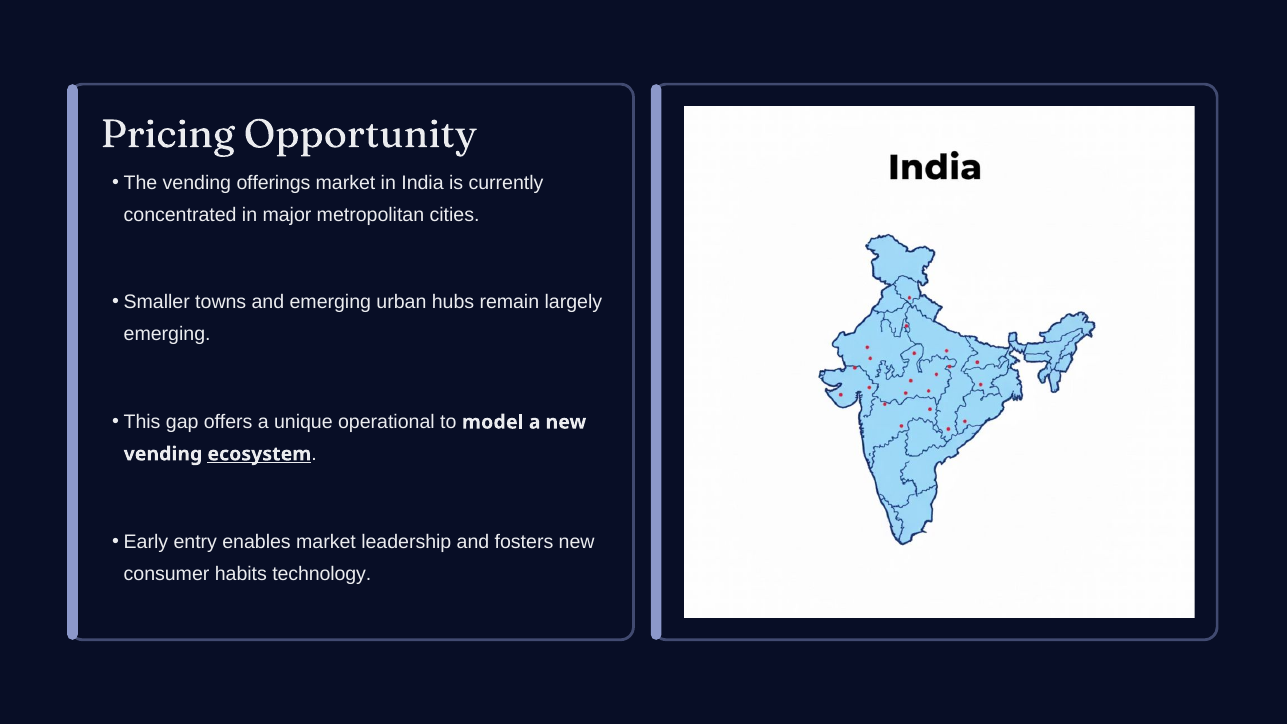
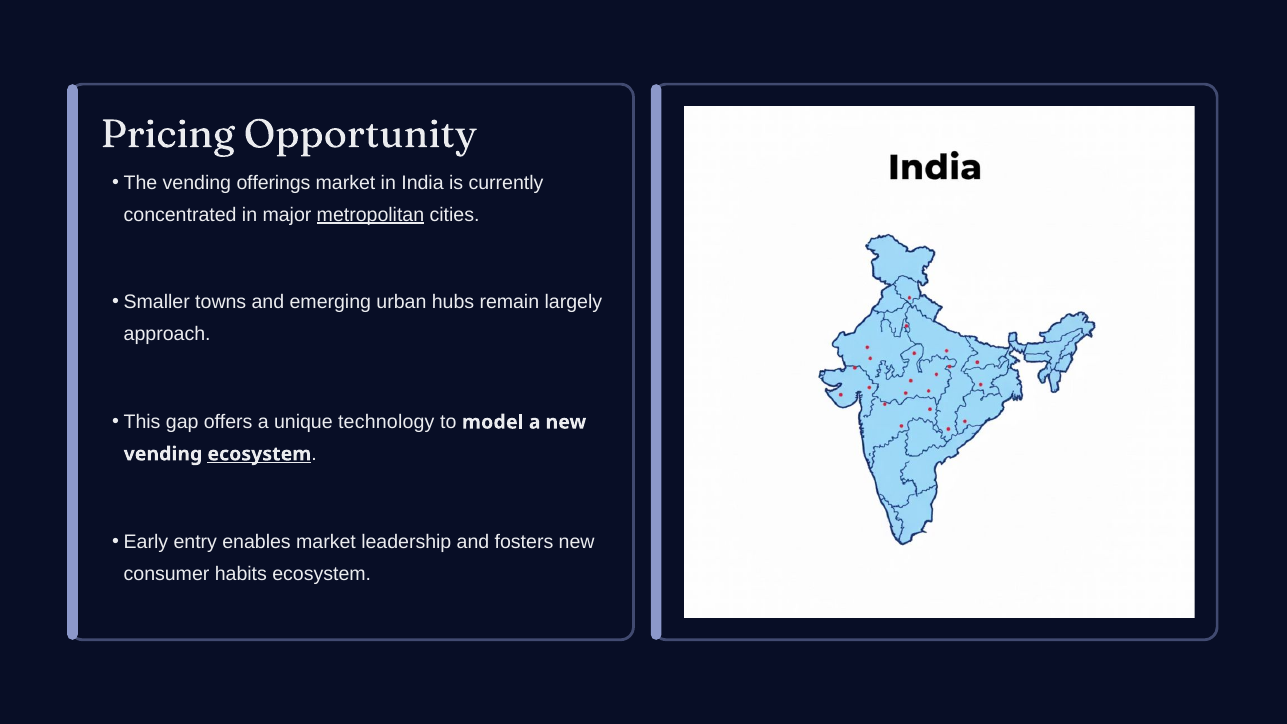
metropolitan underline: none -> present (370, 215)
emerging: emerging -> approach (167, 334)
operational: operational -> technology (386, 422)
habits technology: technology -> ecosystem (322, 574)
